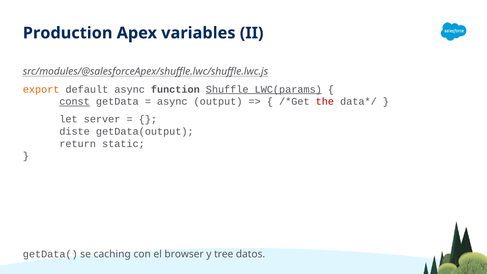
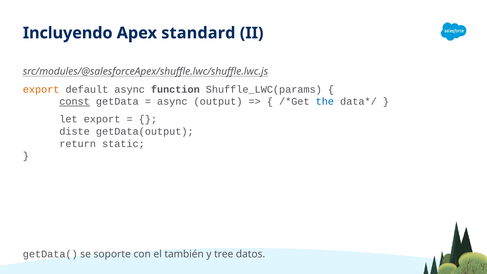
Production: Production -> Incluyendo (68, 33)
variables: variables -> standard (198, 33)
Shuffle_LWC(params underline: present -> none (264, 89)
the colour: red -> blue (325, 102)
let server: server -> export (102, 119)
caching: caching -> soporte (112, 254)
browser: browser -> también (184, 254)
